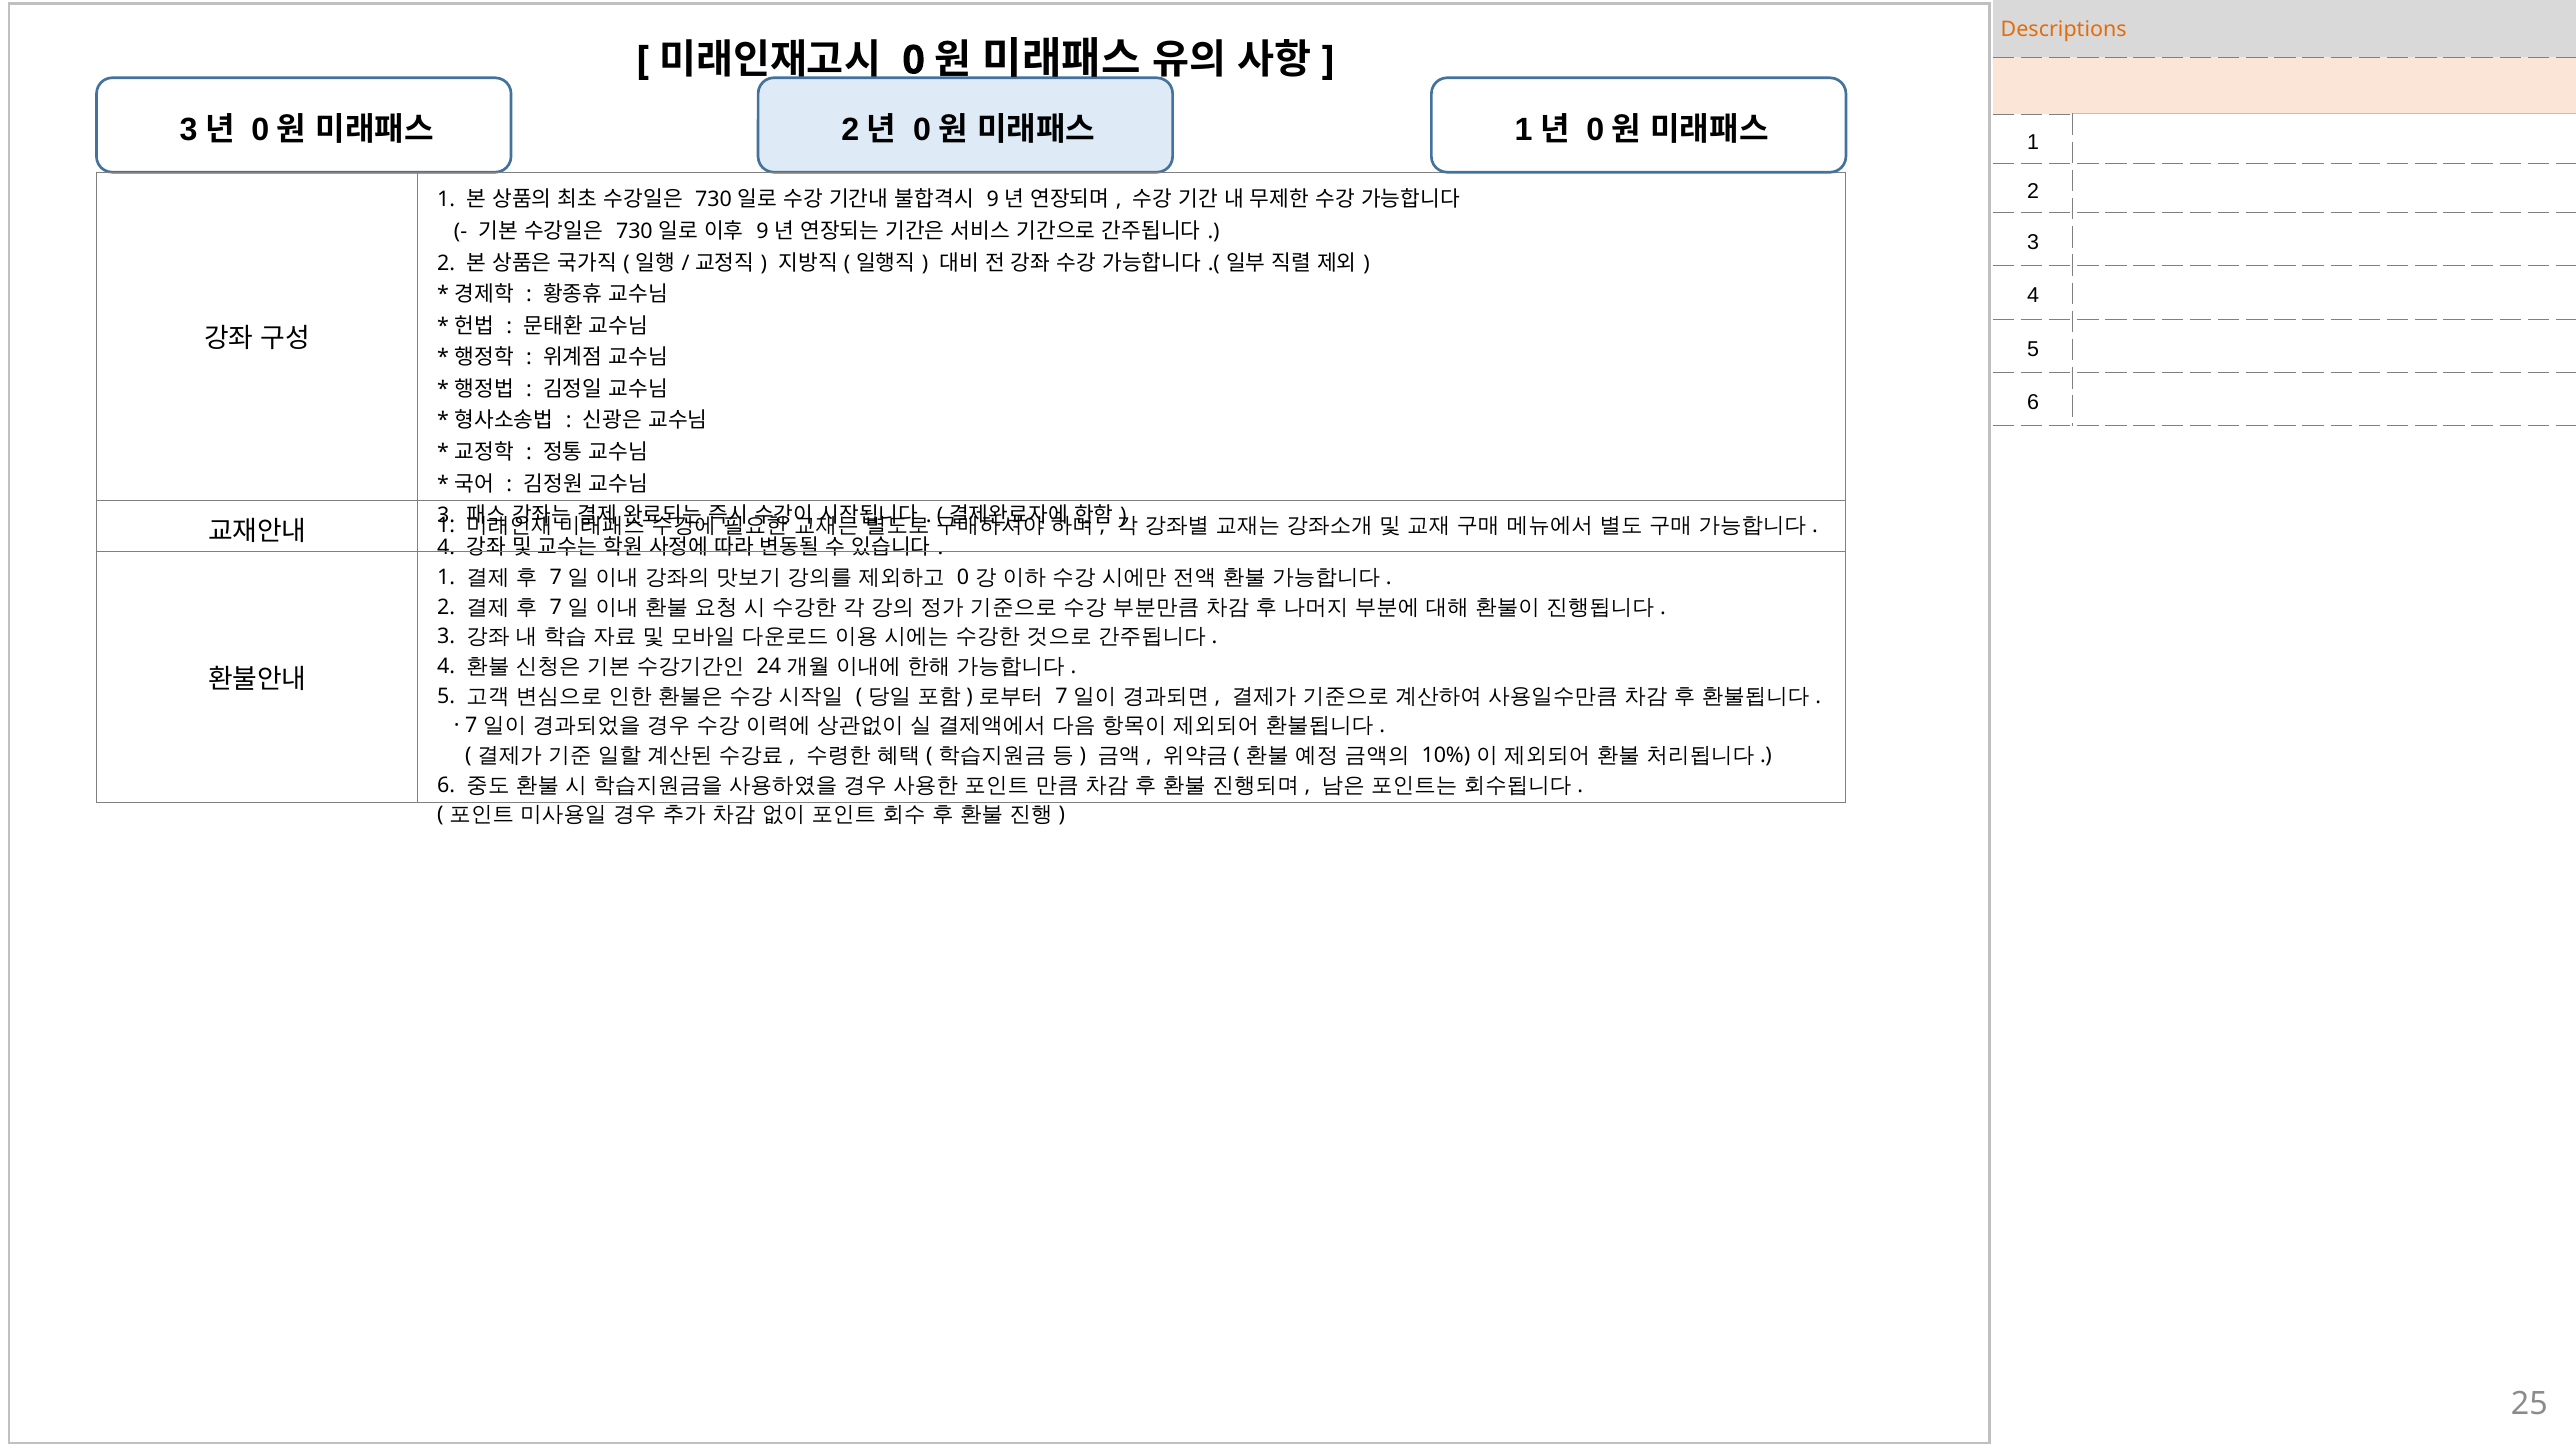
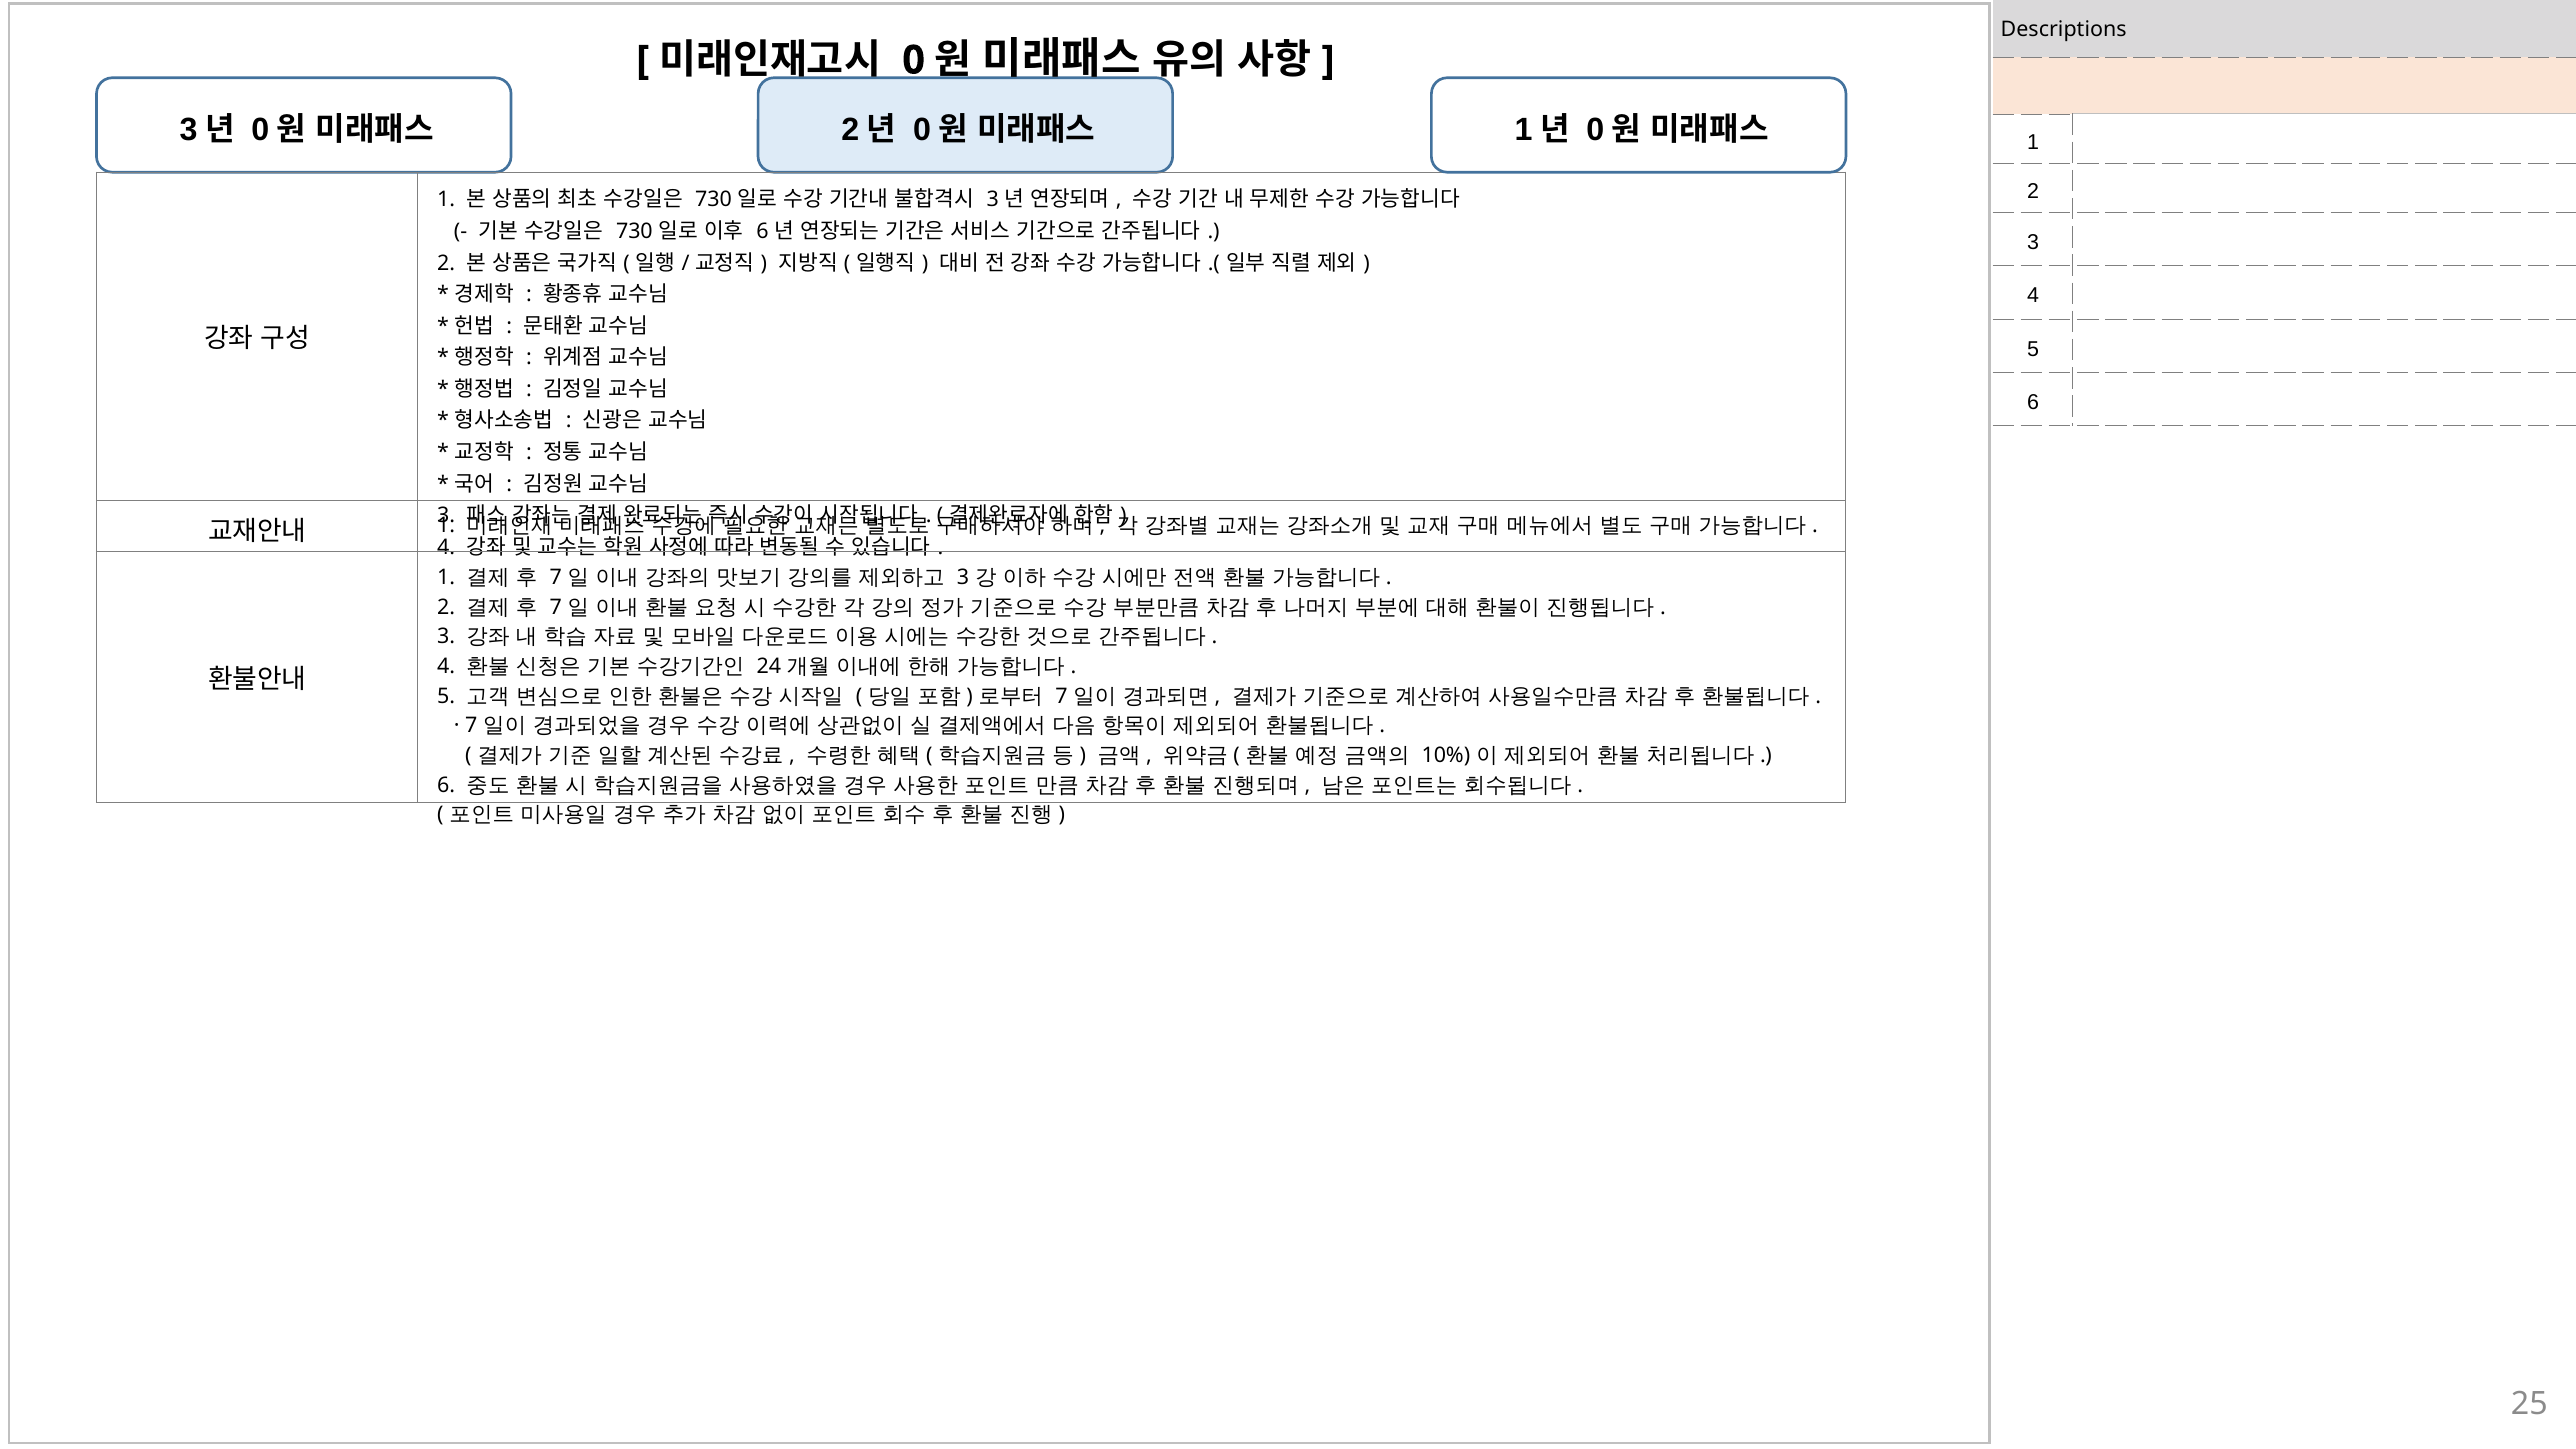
Descriptions colour: orange -> black (2064, 30)
9: 9 -> 3 (993, 200)
9: 9 -> 6 (762, 231)
0: 0 -> 3 (963, 578)
